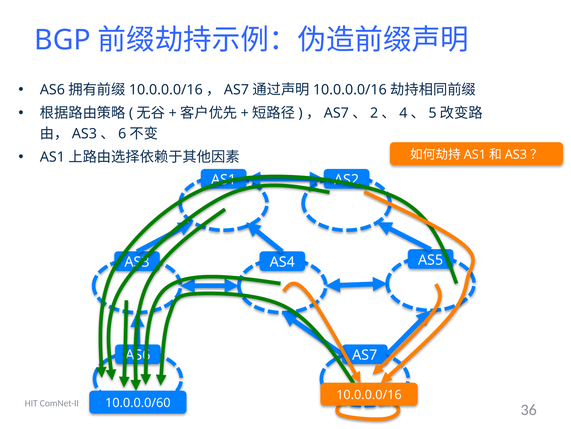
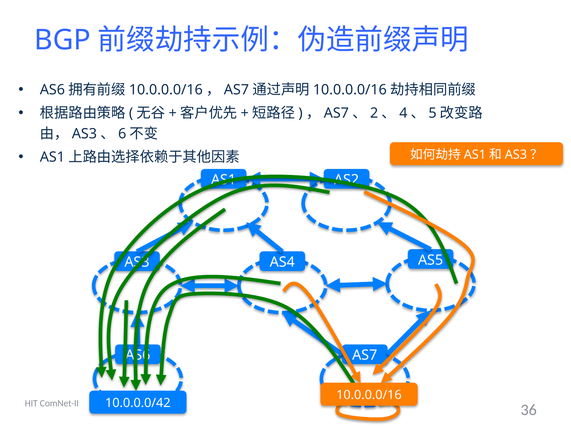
10.0.0.0/60: 10.0.0.0/60 -> 10.0.0.0/42 (138, 402)
